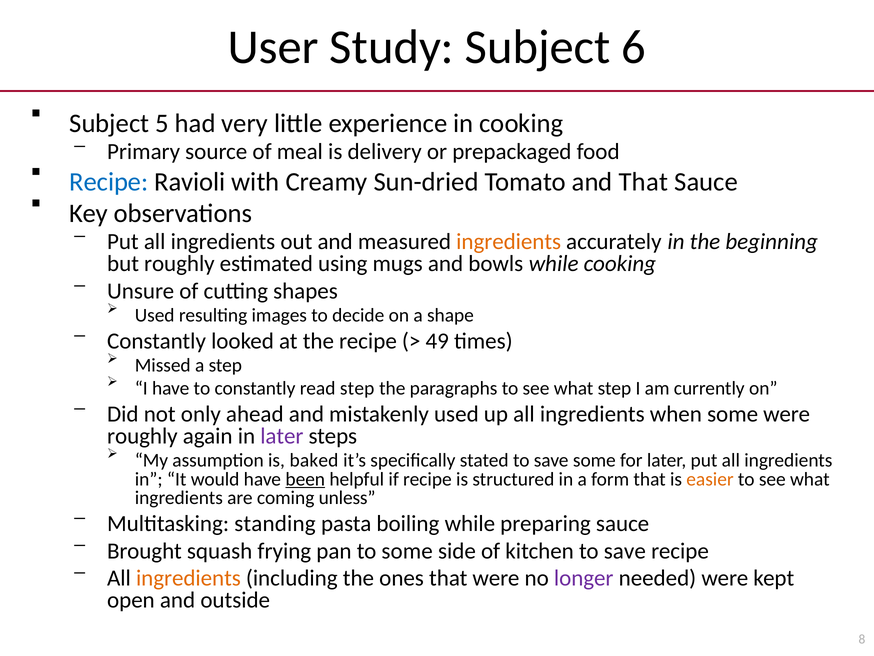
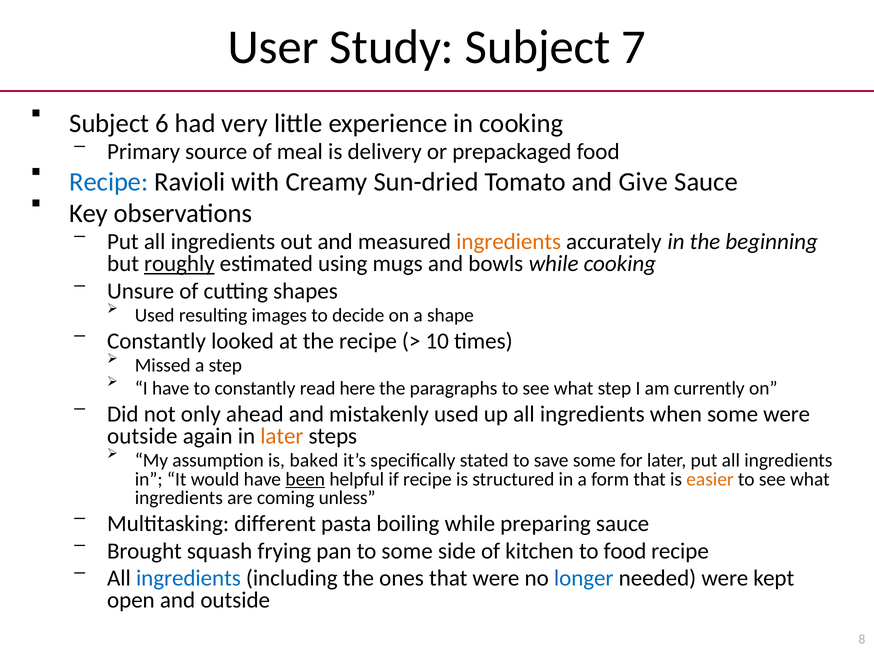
6: 6 -> 7 (634, 47)
5: 5 -> 6 (162, 123)
and That: That -> Give (643, 182)
roughly underline: none -> present (179, 264)
49: 49 -> 10 (437, 341)
read step: step -> here (357, 388)
roughly: roughly -> outside (142, 436)
later colour: purple -> orange (282, 436)
standing: standing -> different (275, 523)
kitchen to save: save -> food (625, 551)
ingredients colour: orange -> blue (188, 578)
longer colour: purple -> blue (584, 578)
